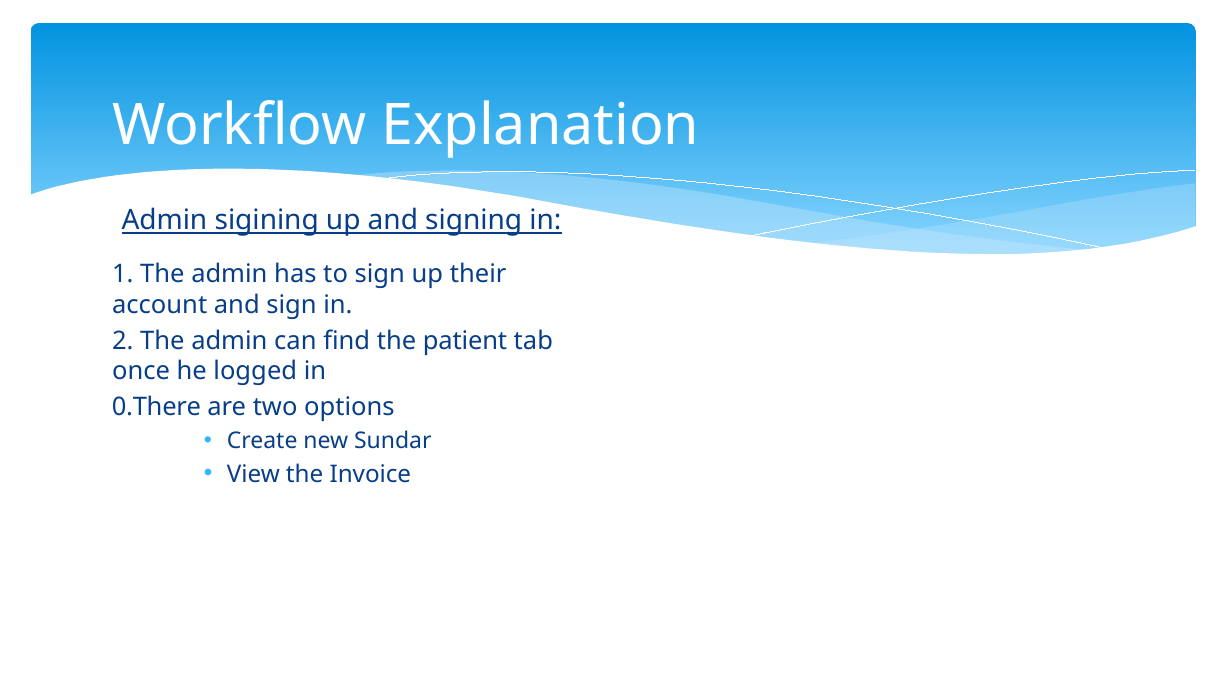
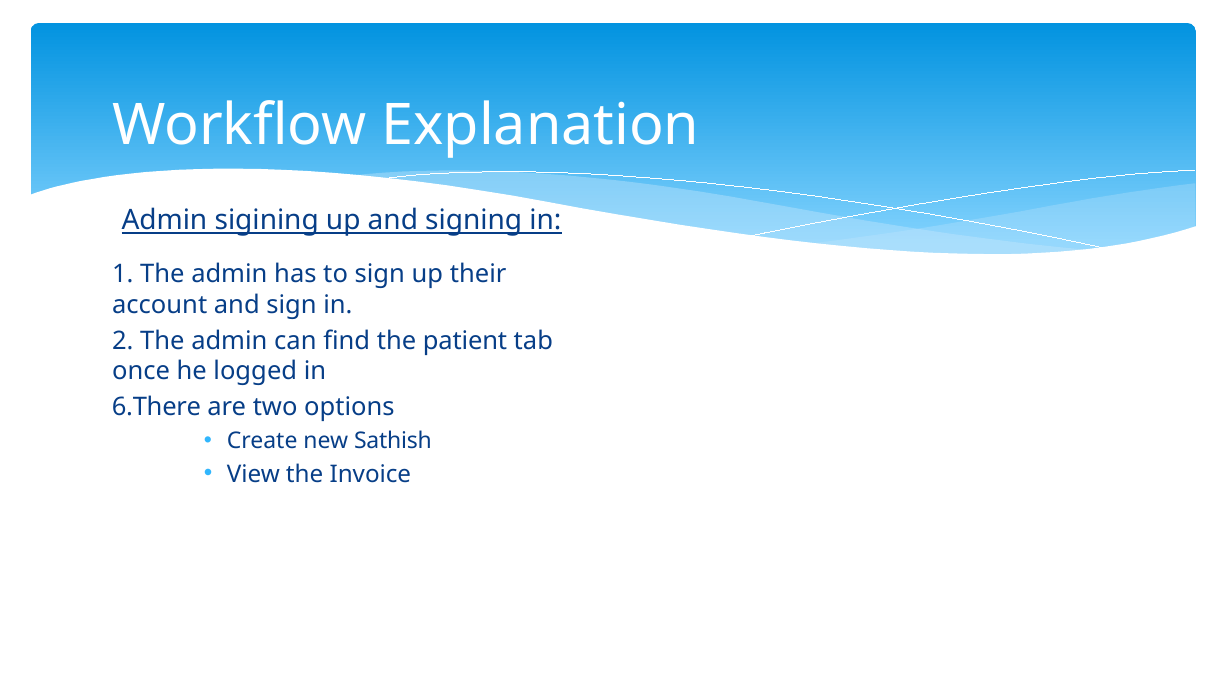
0.There: 0.There -> 6.There (156, 407)
Sundar: Sundar -> Sathish (393, 441)
